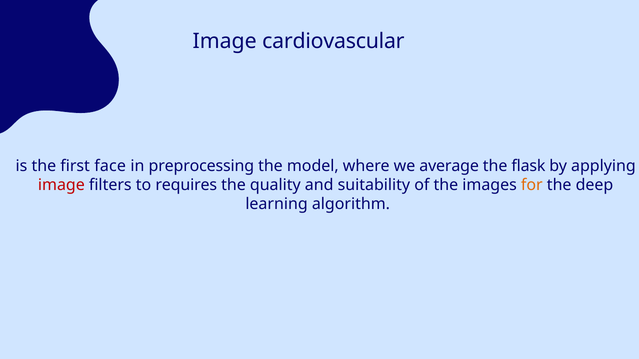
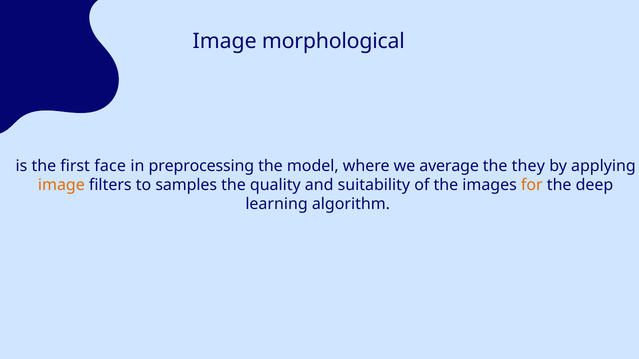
cardiovascular: cardiovascular -> morphological (333, 41)
flask: flask -> they (528, 166)
image colour: red -> orange (61, 185)
requires: requires -> samples (186, 185)
